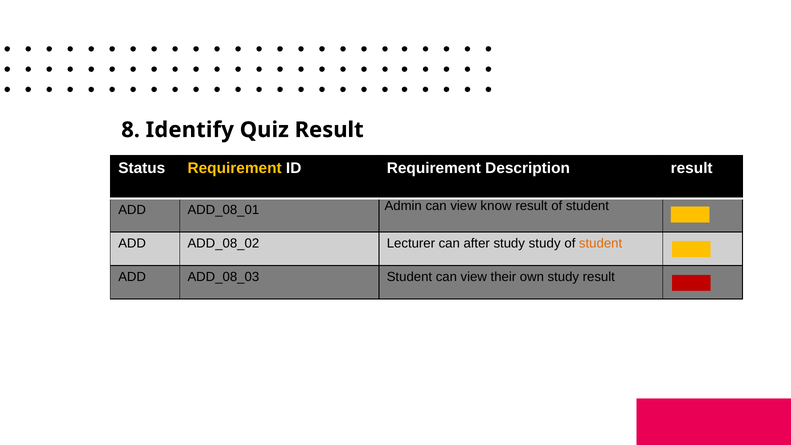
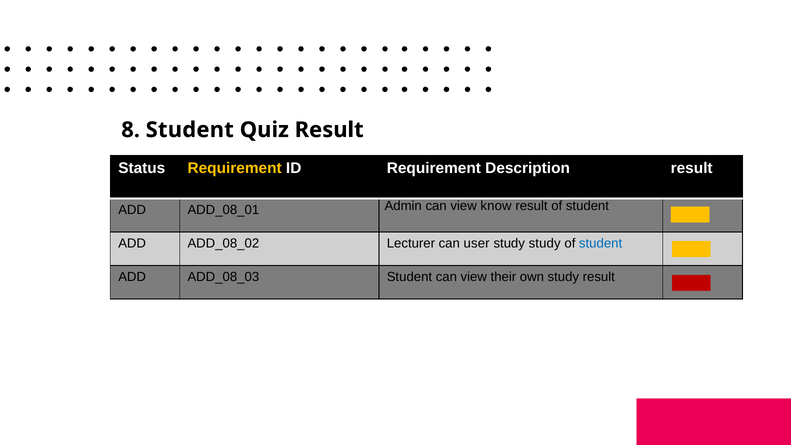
8 Identify: Identify -> Student (190, 130)
after: after -> user (477, 244)
student colour: orange -> blue (601, 244)
